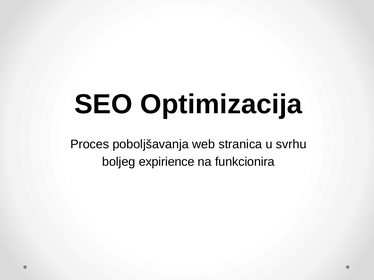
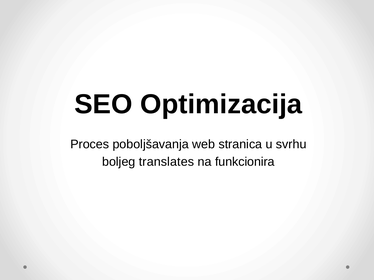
expirience: expirience -> translates (166, 162)
